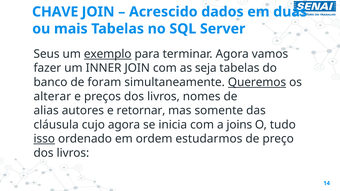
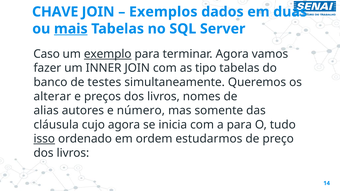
Acrescido: Acrescido -> Exemplos (163, 12)
mais underline: none -> present (71, 29)
Seus: Seus -> Caso (47, 54)
seja: seja -> tipo (206, 68)
foram: foram -> testes (104, 82)
Queremos underline: present -> none (257, 82)
retornar: retornar -> número (141, 111)
a joins: joins -> para (239, 125)
